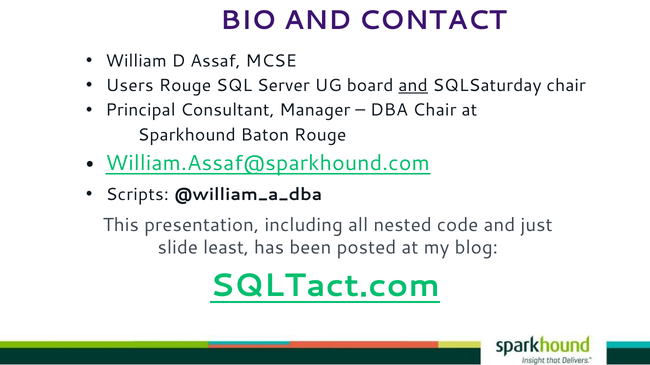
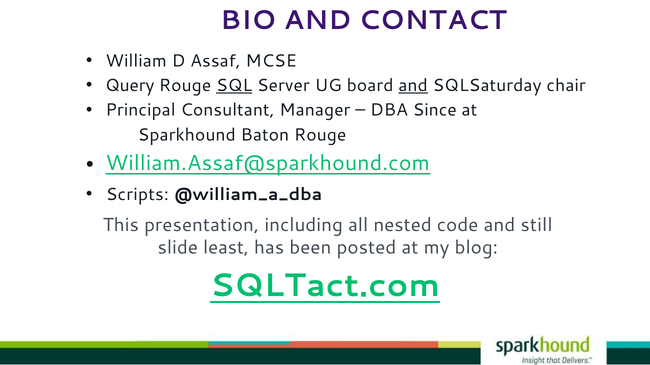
Users: Users -> Query (130, 86)
SQL underline: none -> present (234, 86)
DBA Chair: Chair -> Since (435, 110)
just: just -> still (537, 225)
